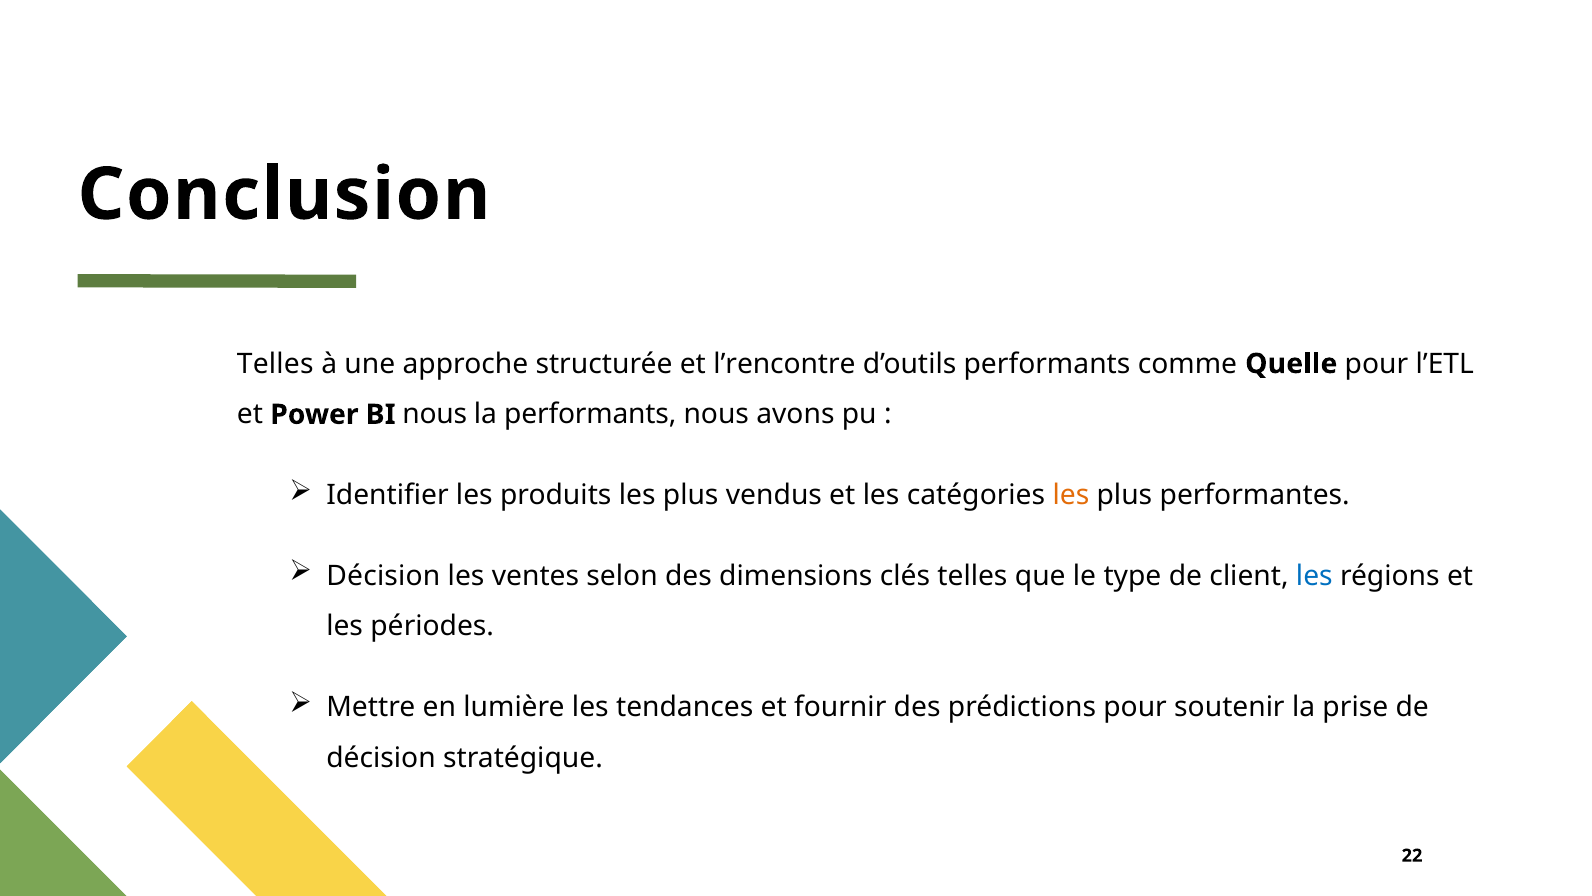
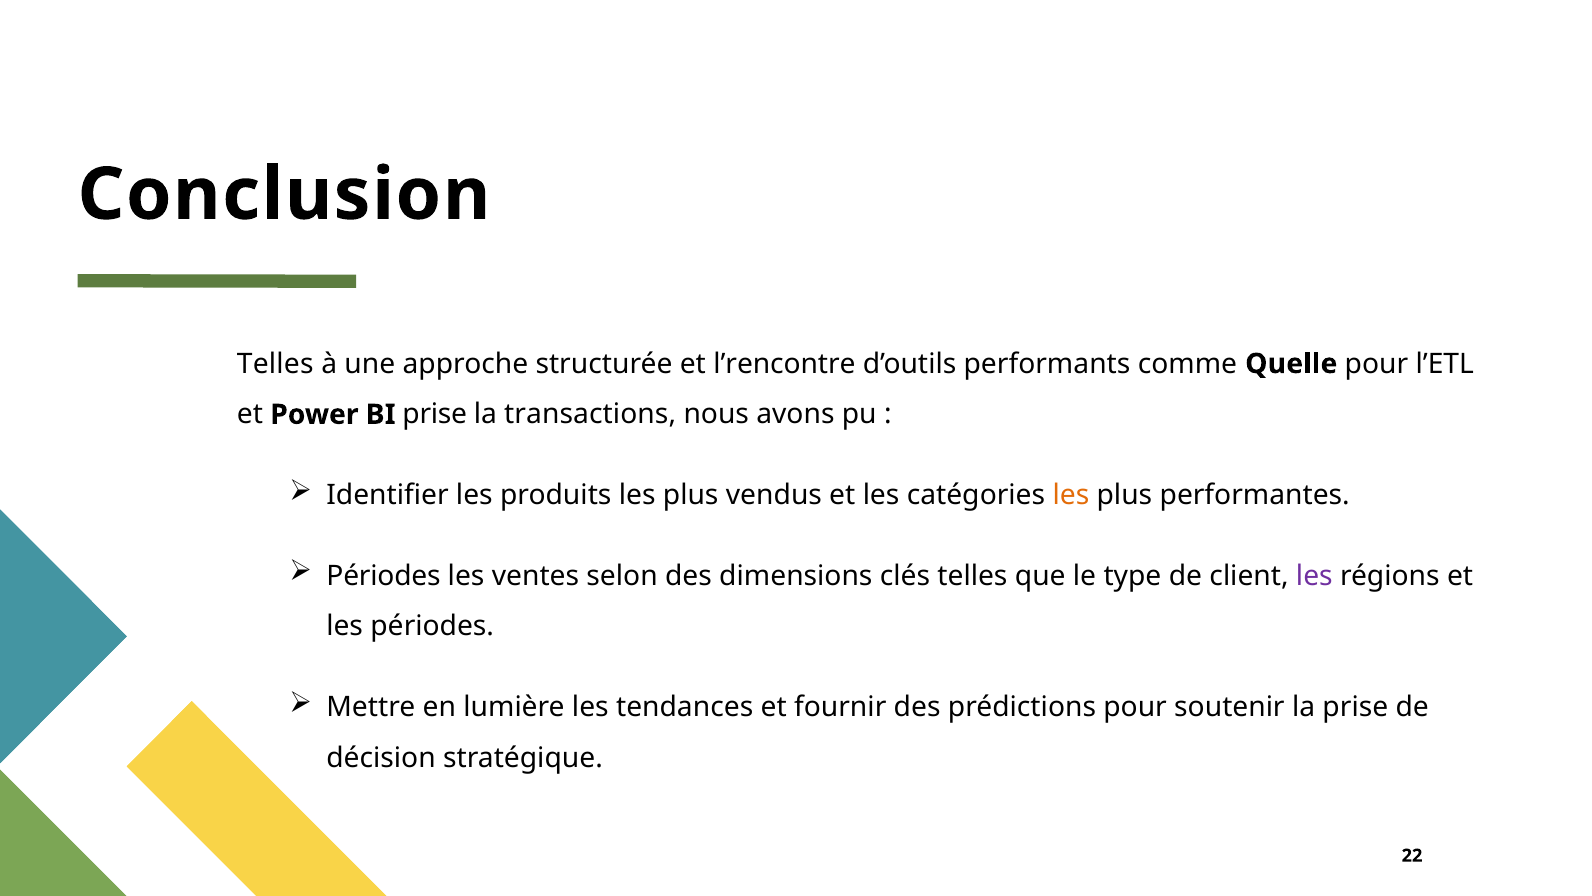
BI nous: nous -> prise (435, 414)
la performants: performants -> transactions (590, 414)
Décision: Décision -> Périodes (384, 576)
les colour: blue -> purple (1314, 576)
